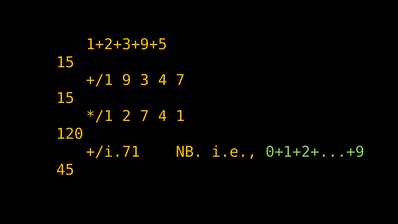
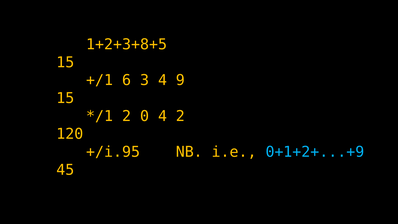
1+2+3+9+5: 1+2+3+9+5 -> 1+2+3+8+5 (127, 44)
9: 9 -> 6 (127, 80)
4 7: 7 -> 9 (180, 80)
2 7: 7 -> 0 (145, 116)
4 1: 1 -> 2 (180, 116)
+/i.71: +/i.71 -> +/i.95 (113, 152)
0+1+2+...+9 colour: light green -> light blue (315, 152)
